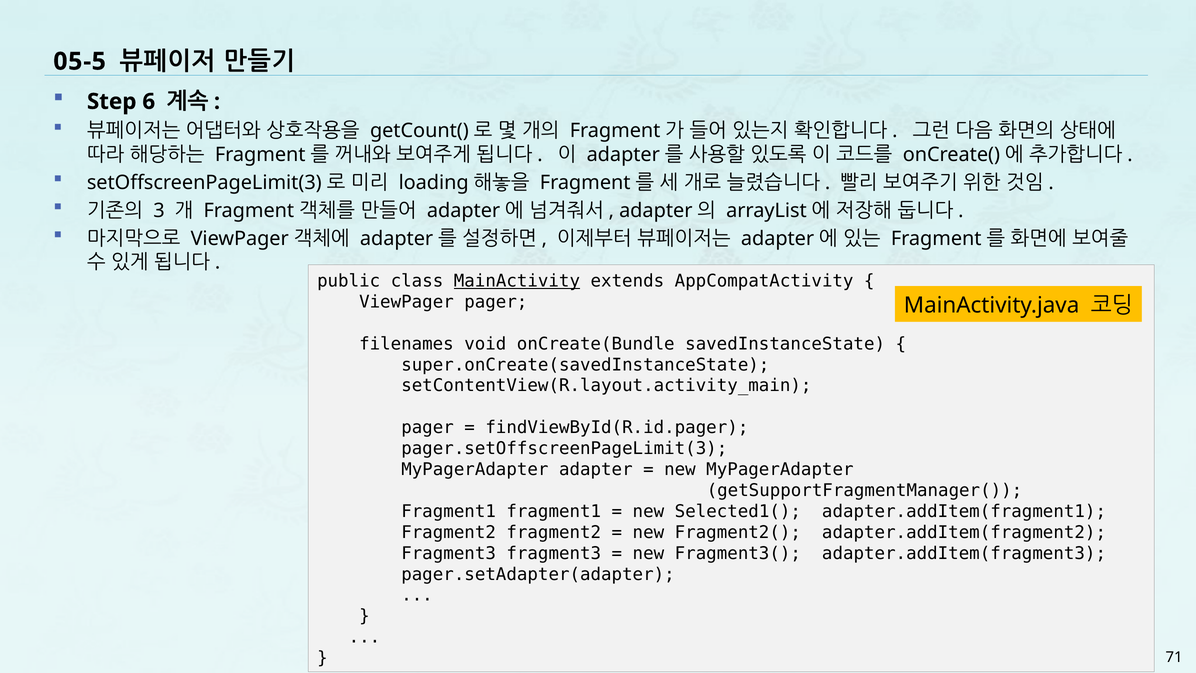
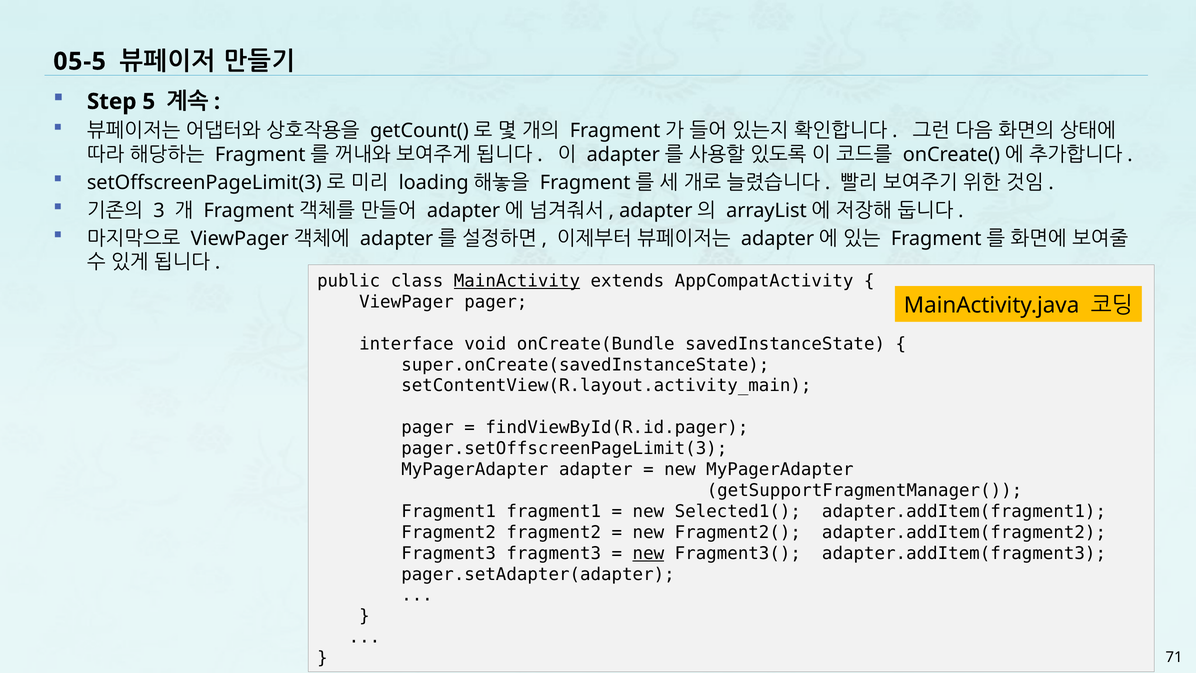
6: 6 -> 5 (149, 102)
filenames: filenames -> interface (406, 344)
new underline: none -> present (648, 553)
